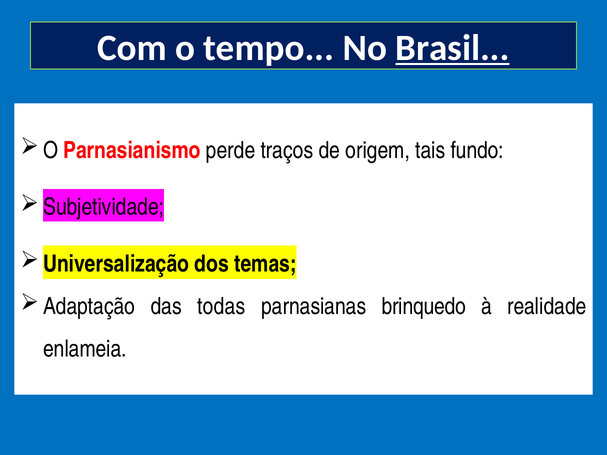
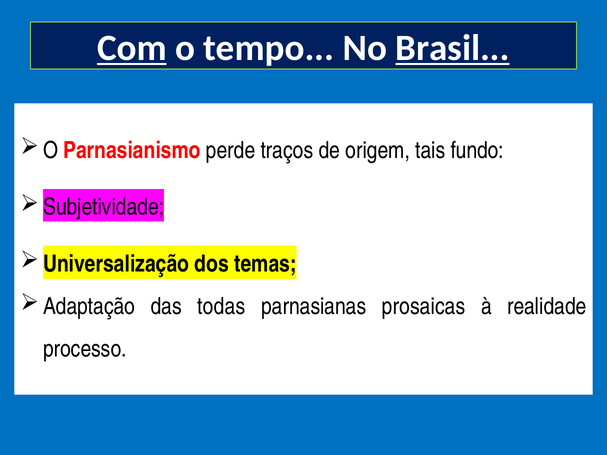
Com underline: none -> present (132, 48)
brinquedo: brinquedo -> prosaicas (424, 306)
enlameia: enlameia -> processo (85, 349)
